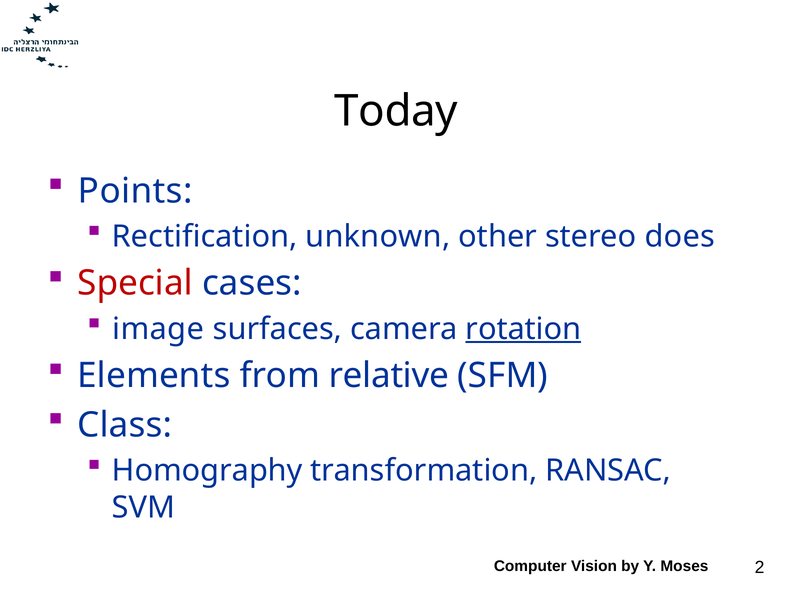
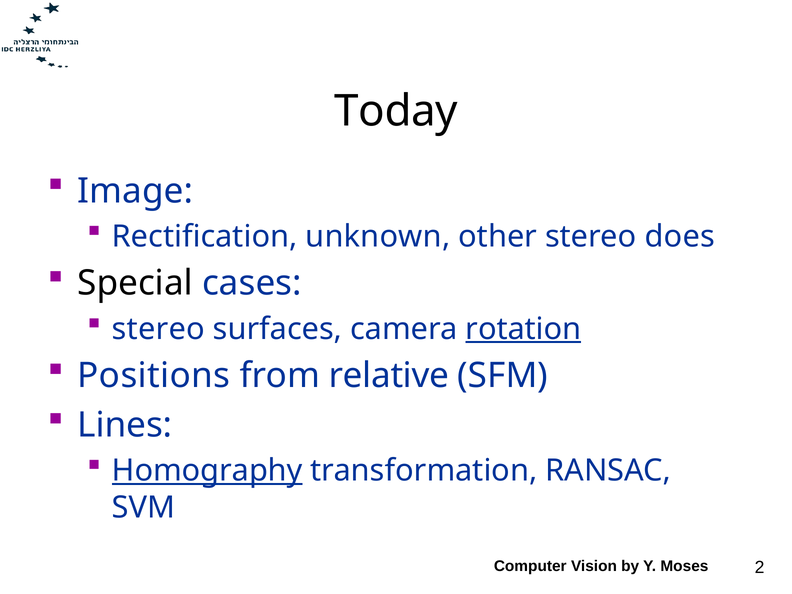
Points: Points -> Image (135, 191)
Special colour: red -> black (135, 283)
image: image -> stereo (158, 329)
Elements: Elements -> Positions (154, 376)
Class: Class -> Lines (125, 425)
Homography underline: none -> present (207, 471)
